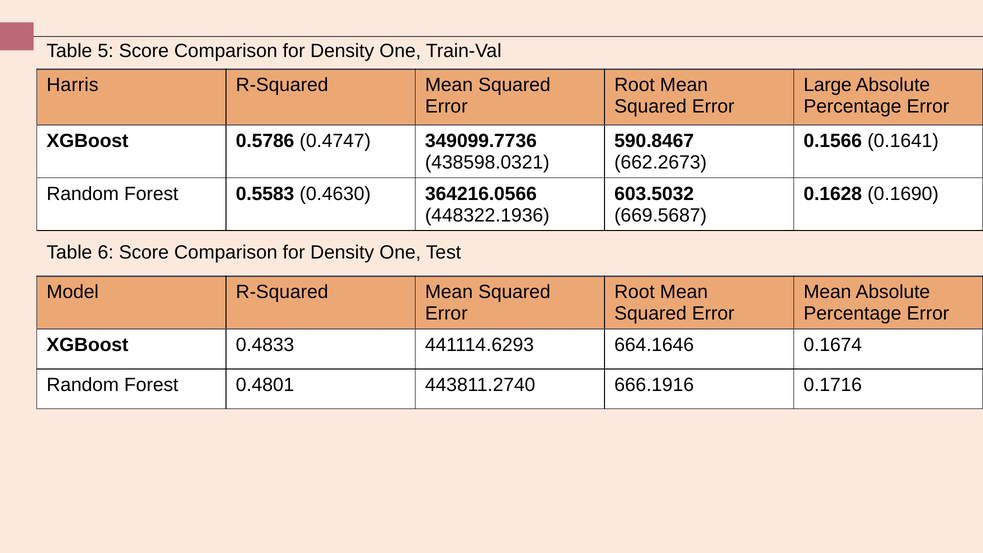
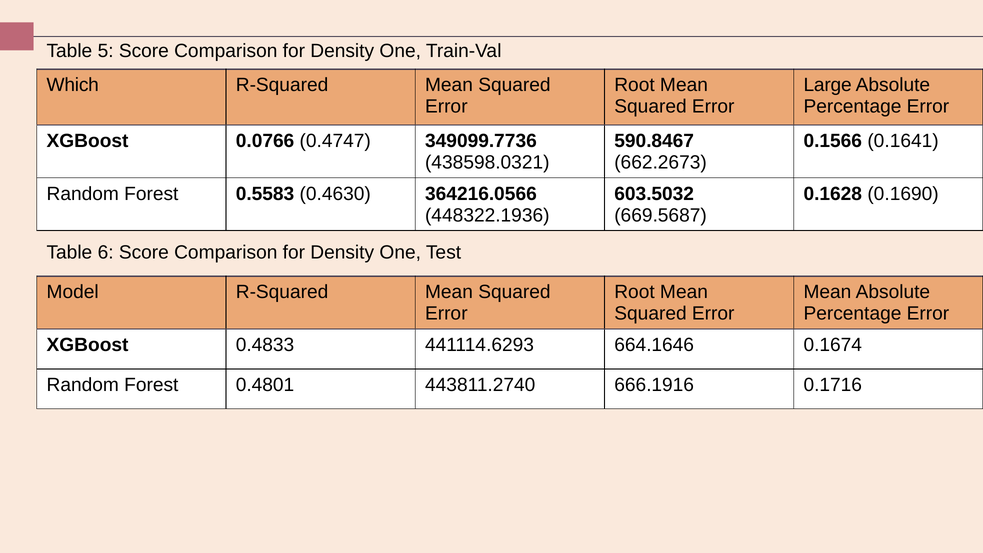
Harris: Harris -> Which (73, 85)
0.5786: 0.5786 -> 0.0766 (265, 141)
